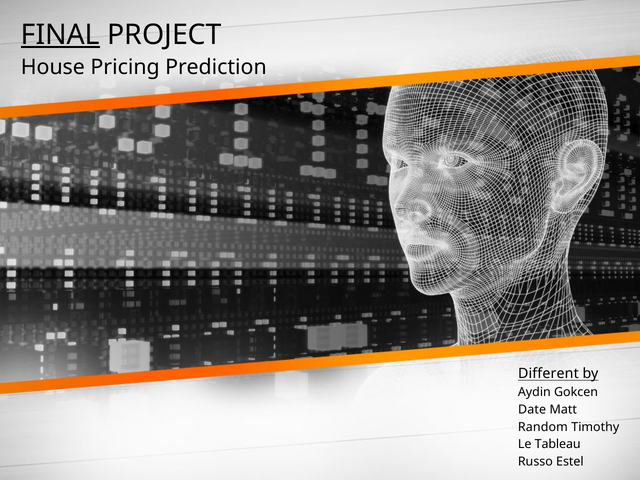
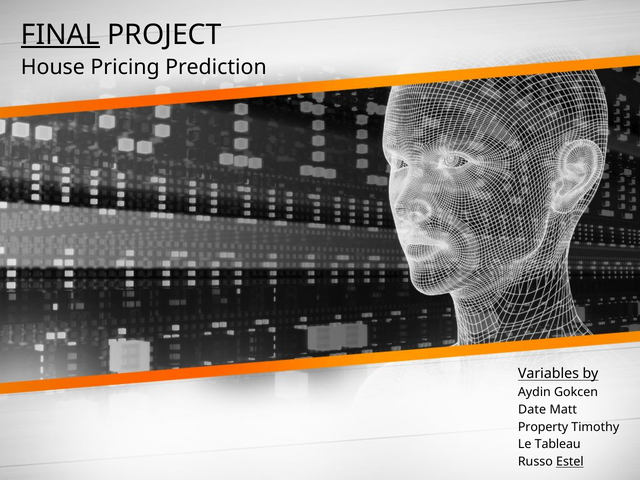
Different: Different -> Variables (548, 374)
Random: Random -> Property (543, 427)
Estel underline: none -> present (570, 462)
